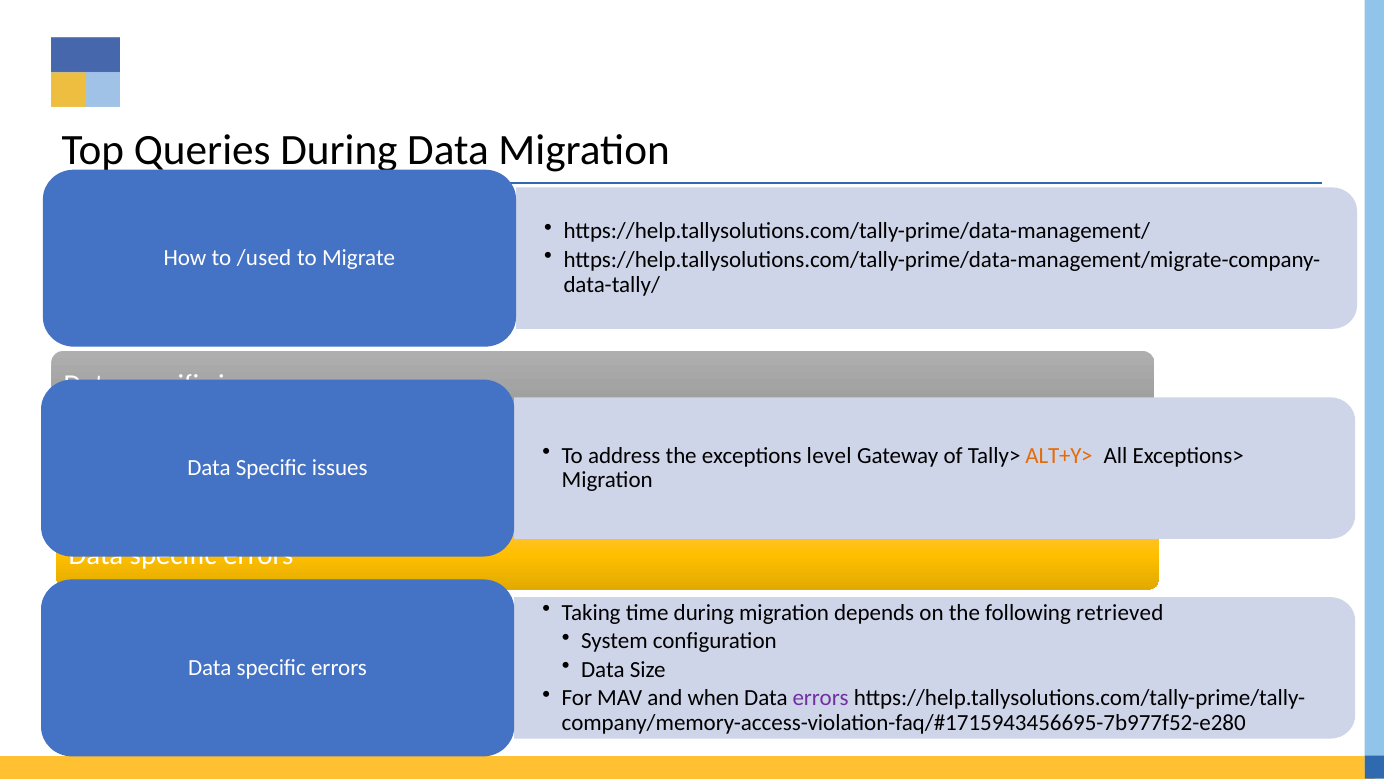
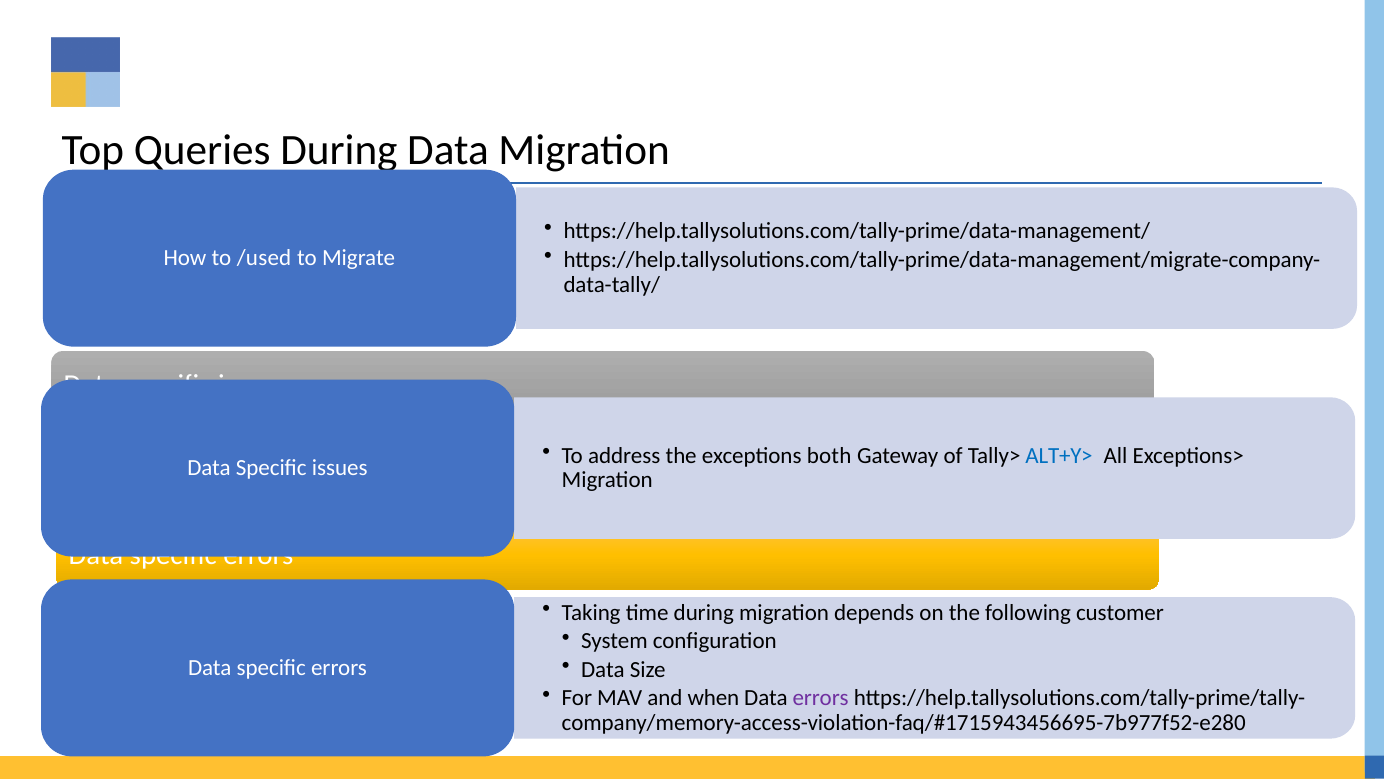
level: level -> both (829, 455)
ALT+Y> colour: orange -> blue (1059, 455)
retrieved: retrieved -> customer (1120, 612)
